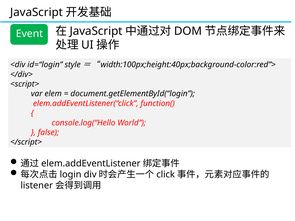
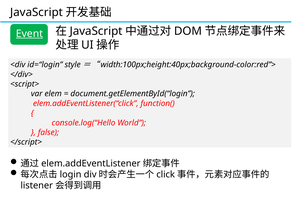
Event underline: none -> present (29, 34)
